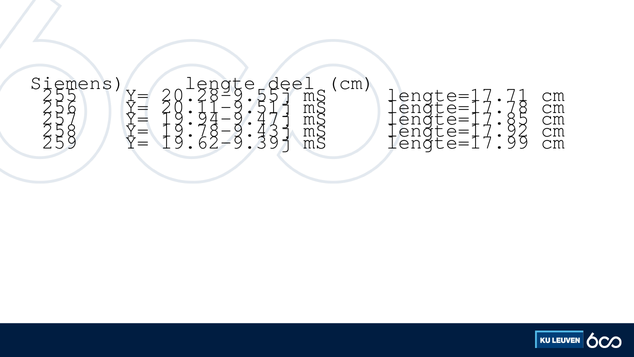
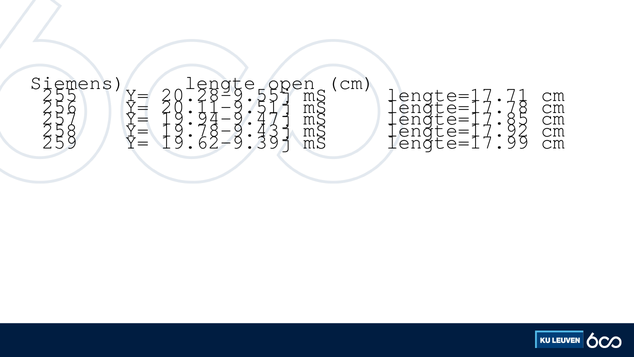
deel: deel -> open (291, 83)
